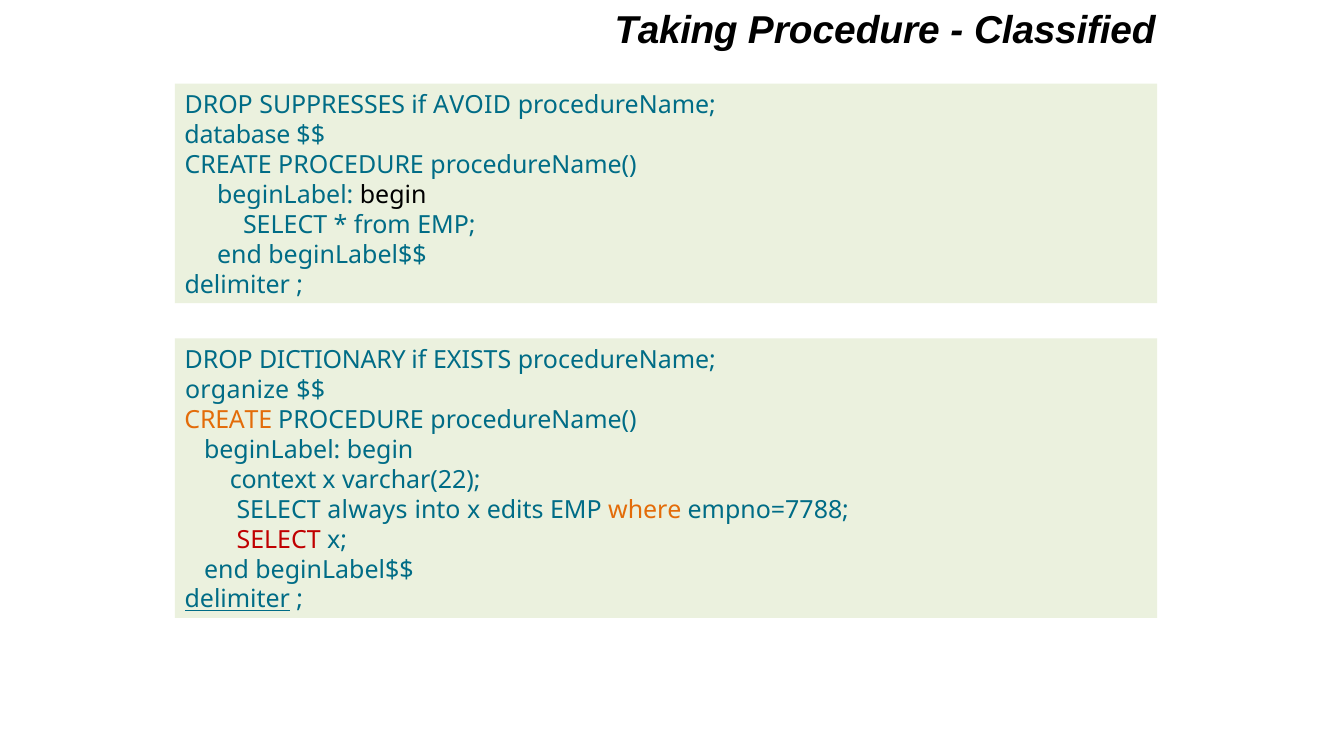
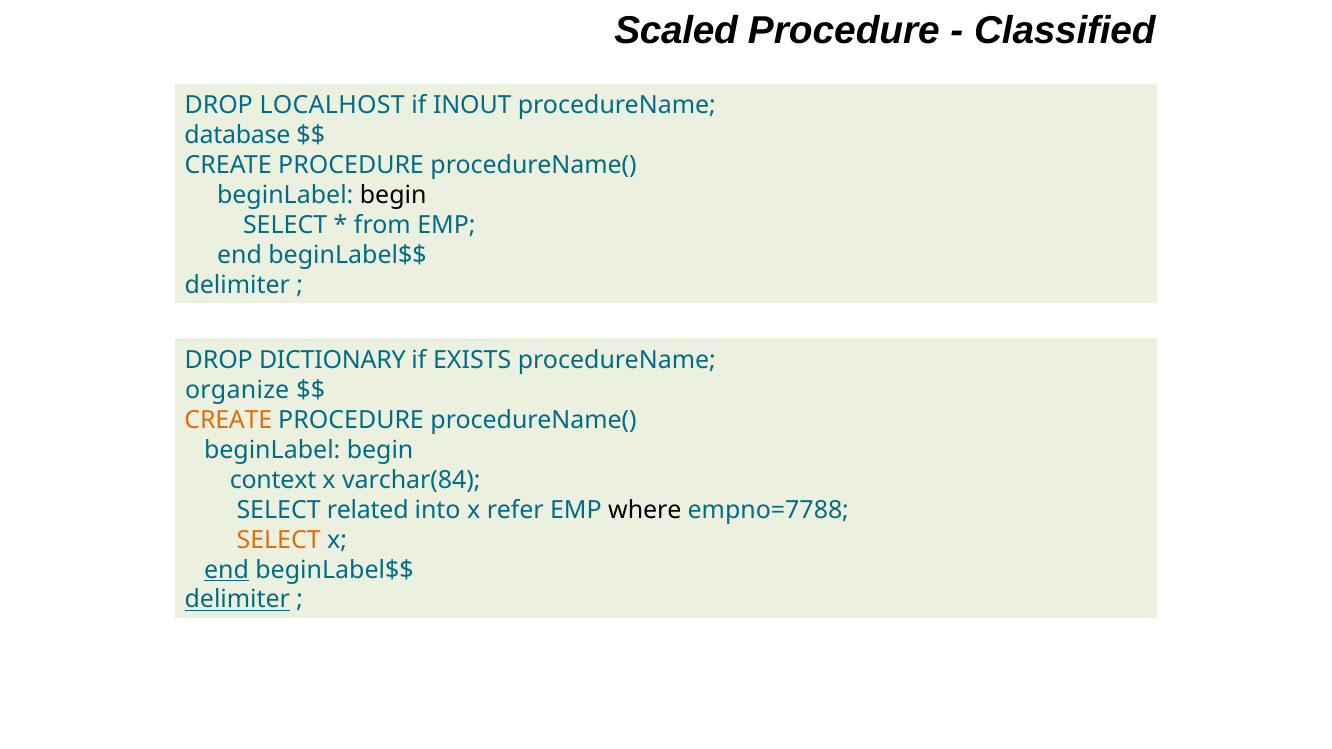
Taking: Taking -> Scaled (676, 31)
SUPPRESSES: SUPPRESSES -> LOCALHOST (332, 105)
AVOID: AVOID -> INOUT (472, 105)
varchar(22: varchar(22 -> varchar(84 (411, 480)
always: always -> related (368, 510)
edits: edits -> refer (515, 510)
where colour: orange -> black (645, 510)
SELECT colour: red -> orange (279, 540)
end underline: none -> present (227, 570)
